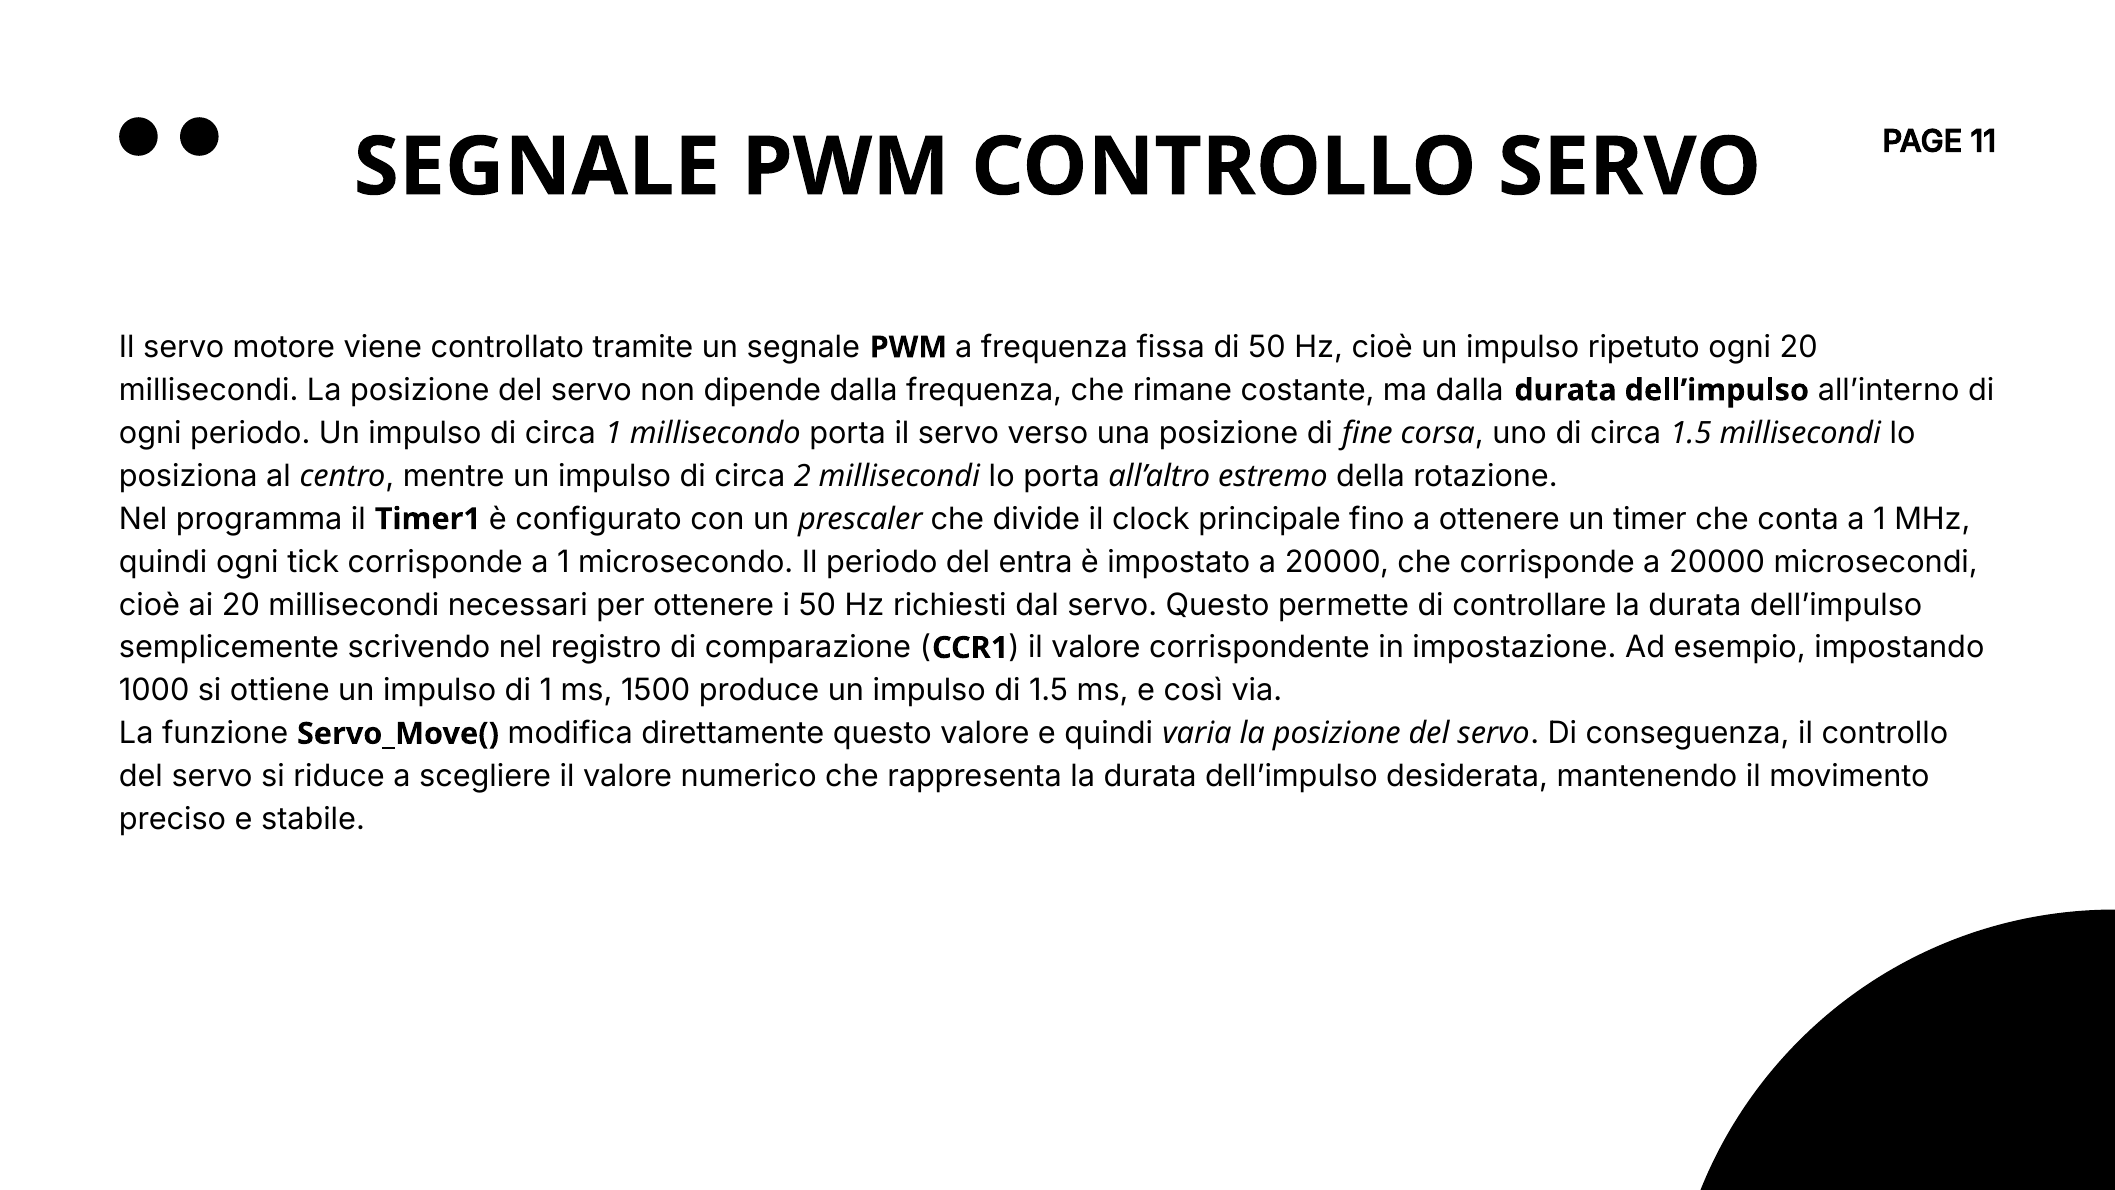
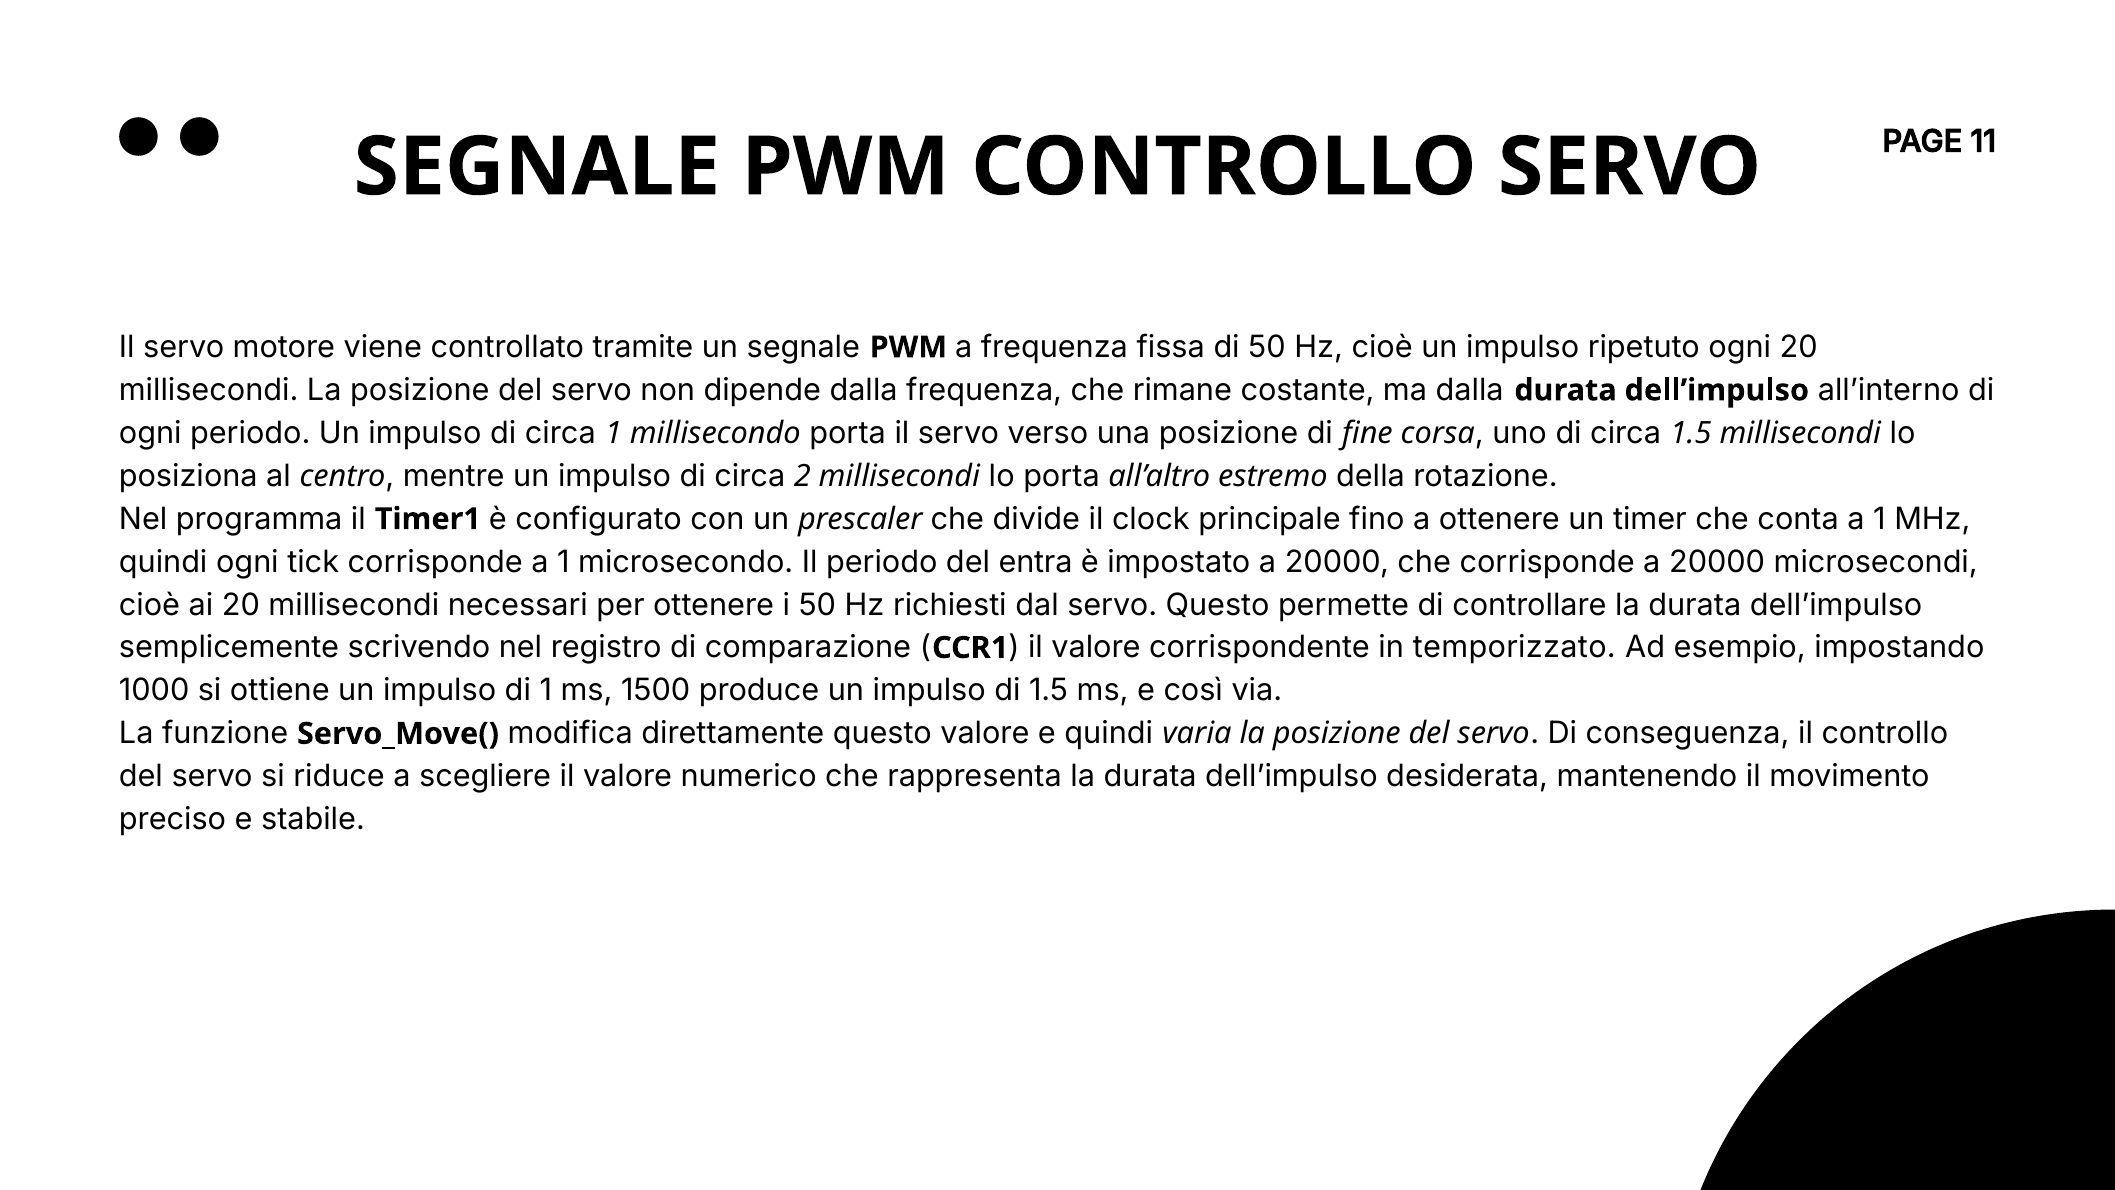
impostazione: impostazione -> temporizzato (1514, 648)
